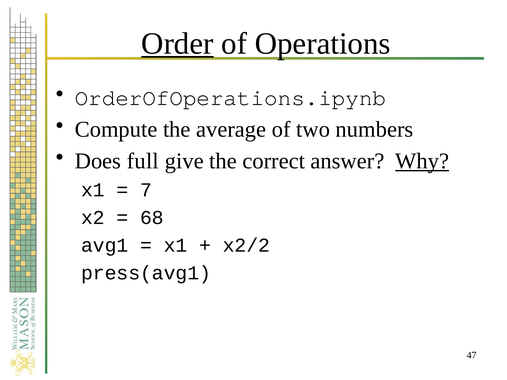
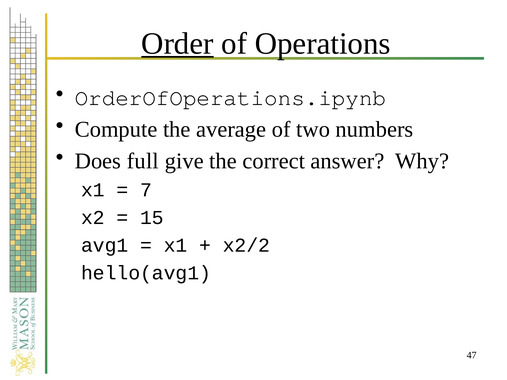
Why underline: present -> none (422, 161)
68: 68 -> 15 (152, 218)
press(avg1: press(avg1 -> hello(avg1 (146, 273)
